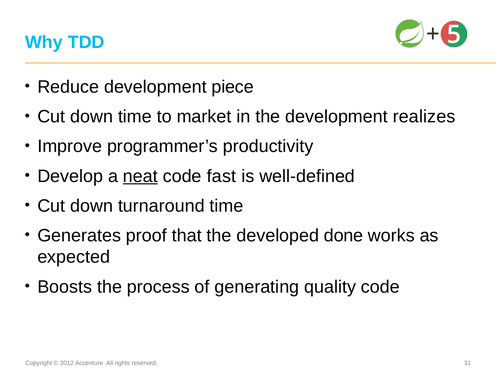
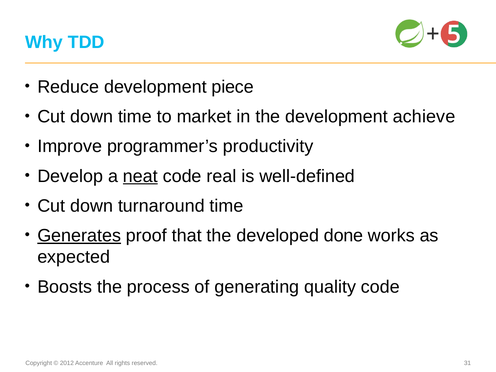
realizes: realizes -> achieve (424, 117)
fast: fast -> real (222, 176)
Generates underline: none -> present (79, 236)
